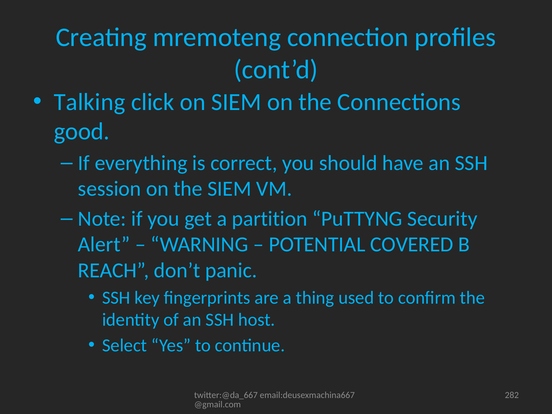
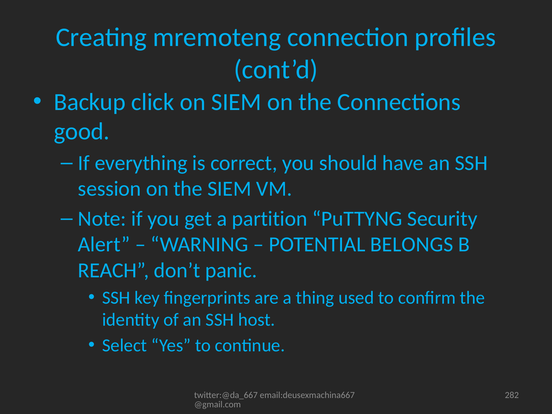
Talking: Talking -> Backup (90, 102)
COVERED: COVERED -> BELONGS (412, 245)
